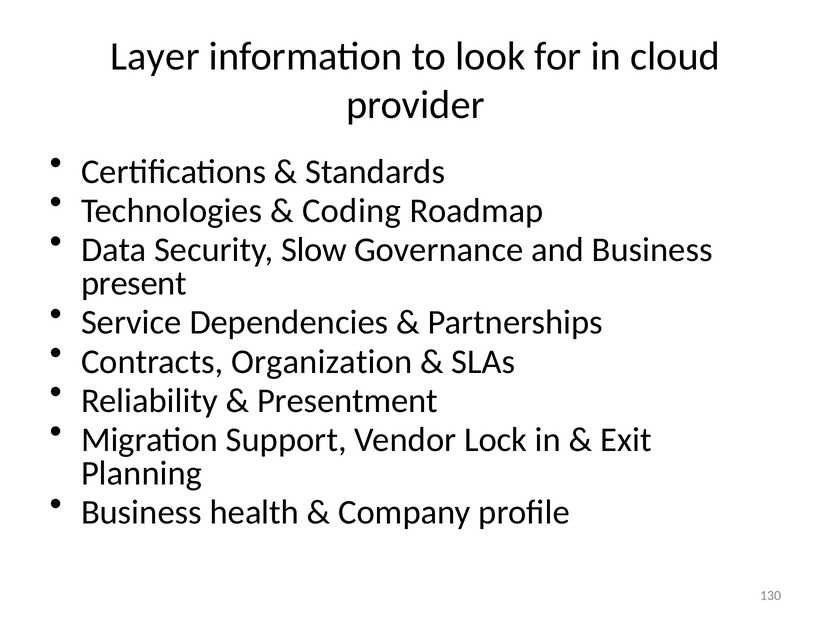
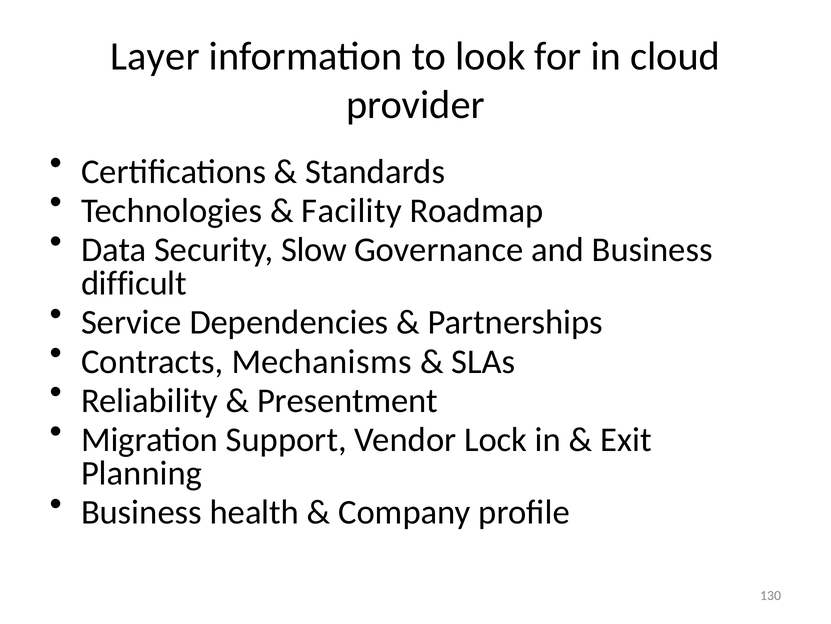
Coding: Coding -> Facility (352, 211)
present: present -> difficult (134, 283)
Organization: Organization -> Mechanisms (322, 361)
